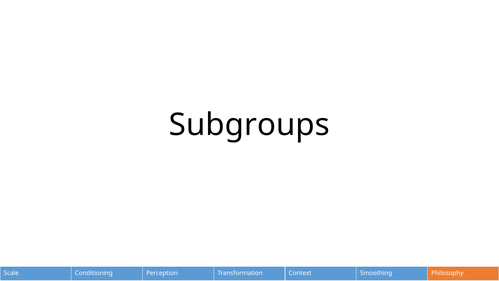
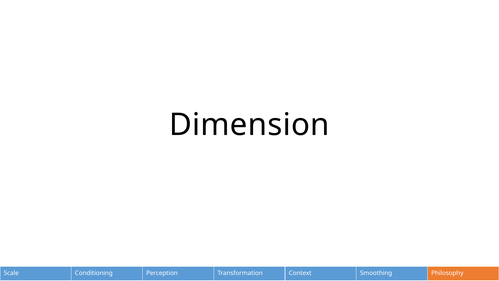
Subgroups: Subgroups -> Dimension (249, 125)
